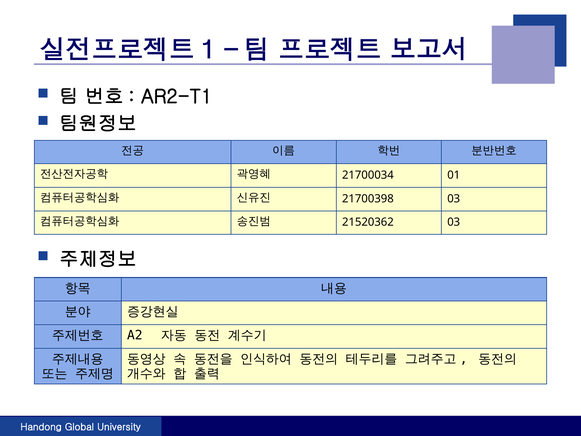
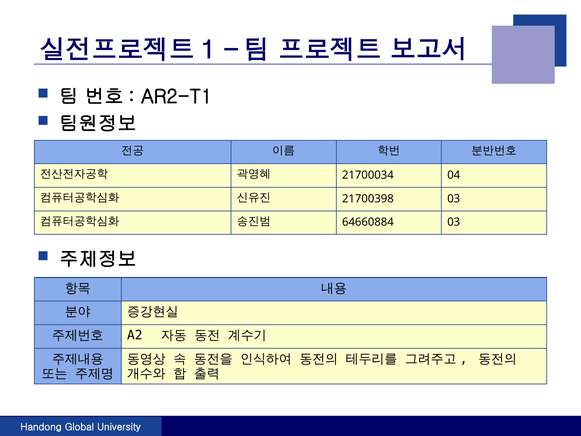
01: 01 -> 04 (454, 175)
21520362: 21520362 -> 64660884 (368, 222)
